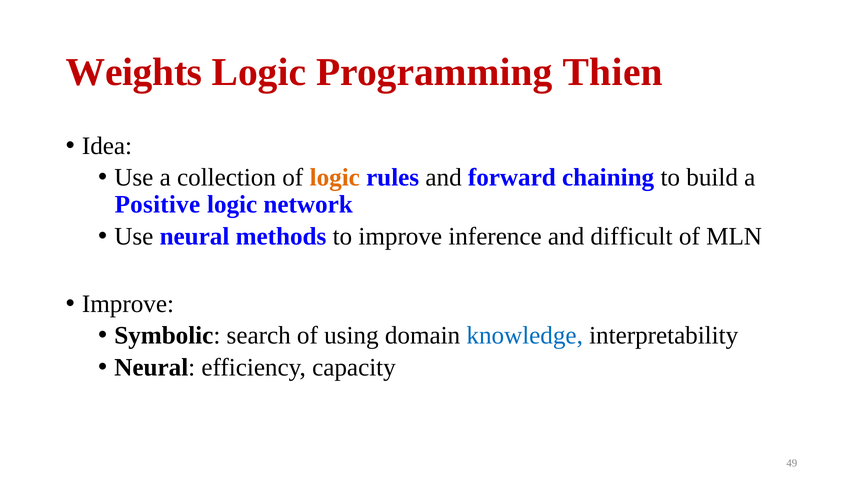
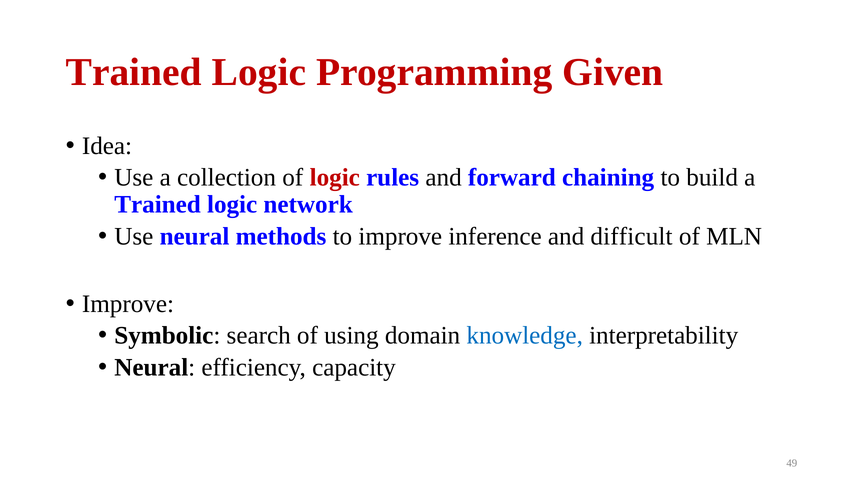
Weights: Weights -> Trained (134, 72)
Thien: Thien -> Given (613, 72)
logic colour: orange -> red (335, 178)
Positive: Positive -> Trained (158, 205)
